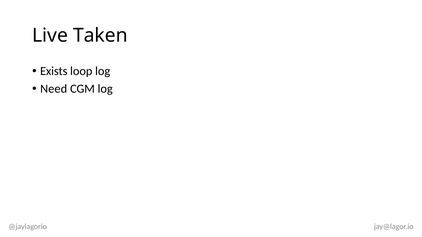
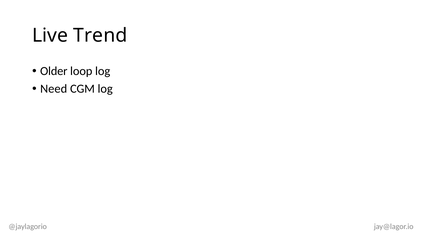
Taken: Taken -> Trend (100, 35)
Exists: Exists -> Older (54, 71)
